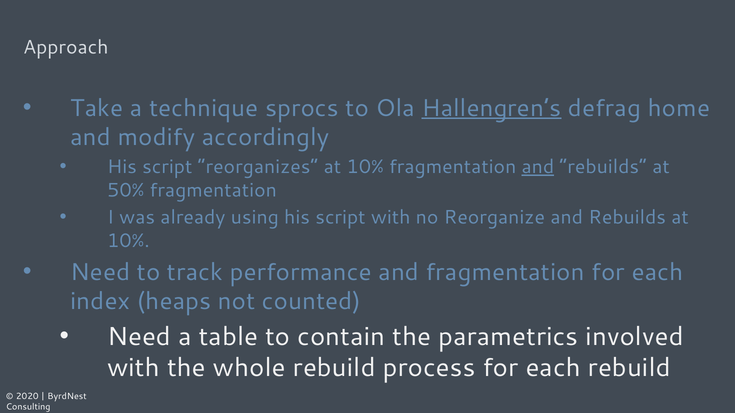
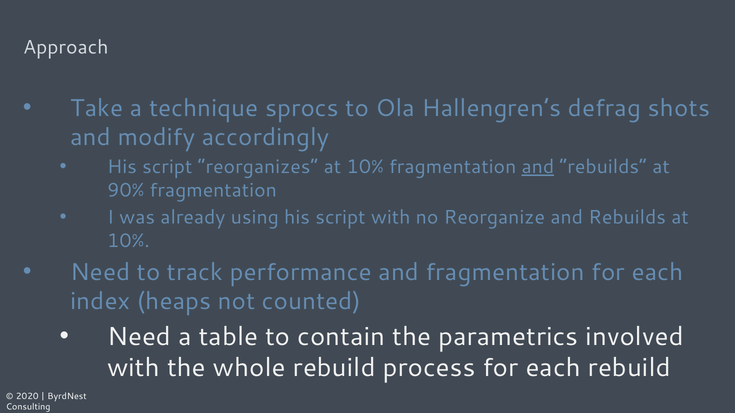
Hallengren’s underline: present -> none (491, 108)
home: home -> shots (679, 108)
50%: 50% -> 90% (126, 190)
